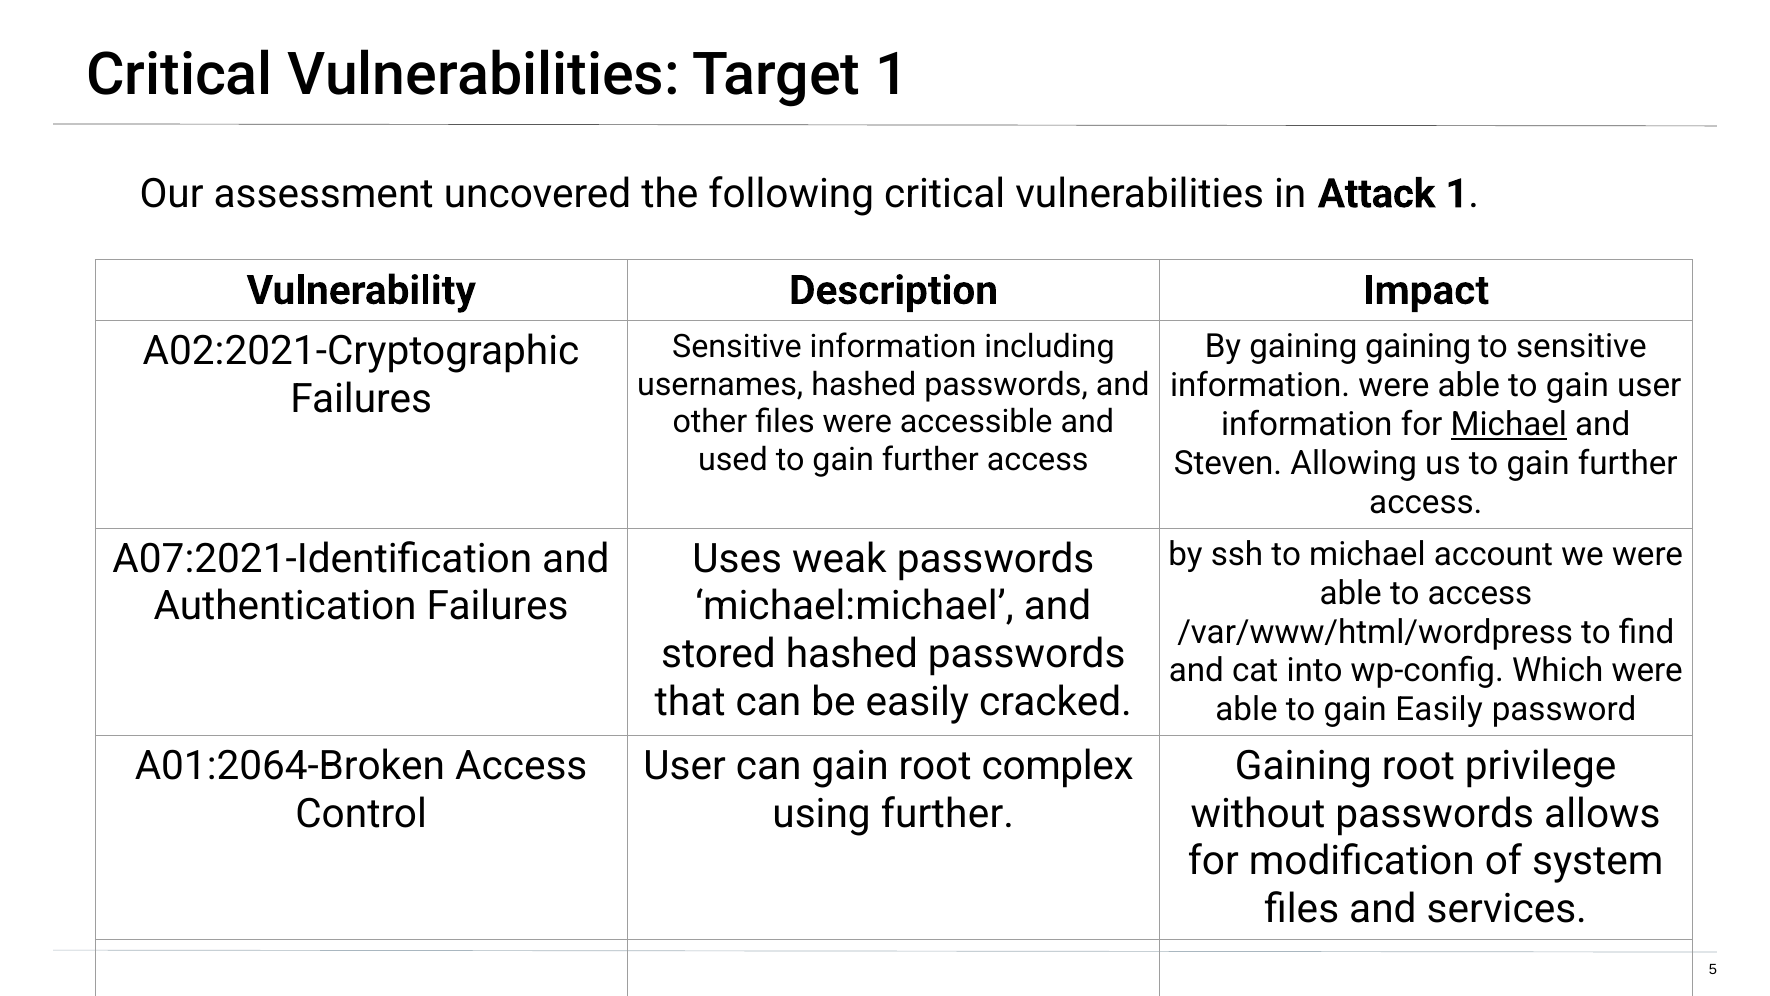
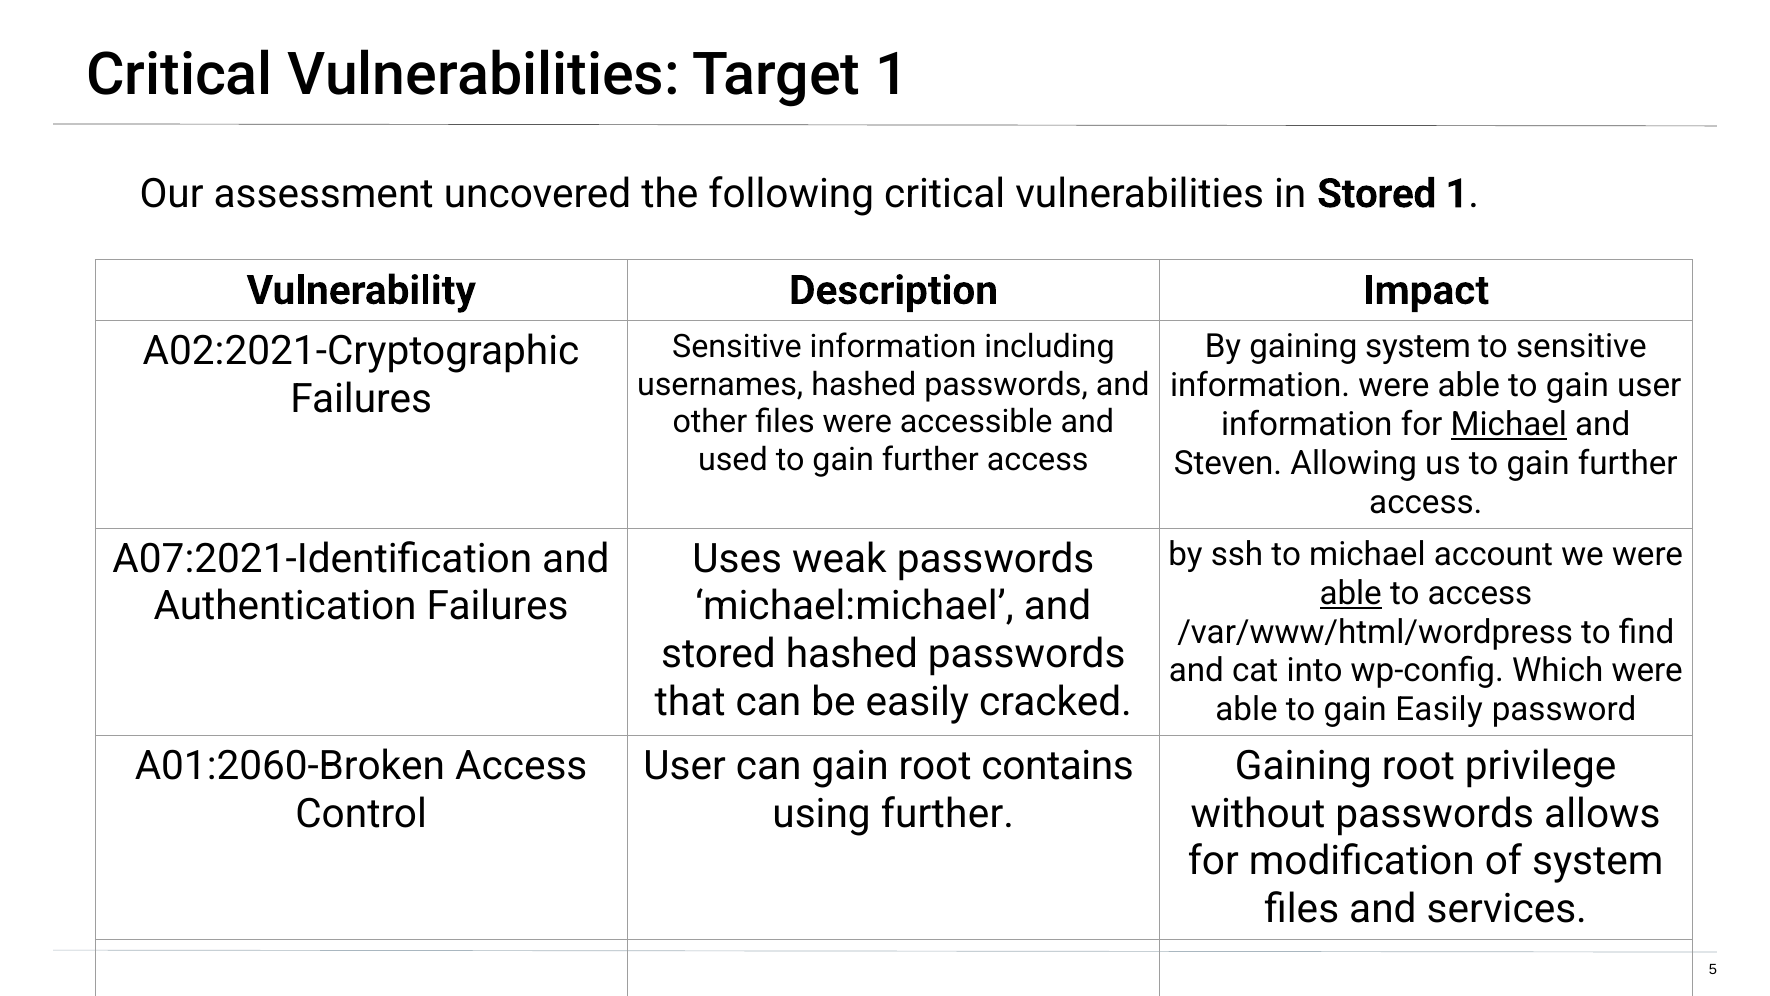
in Attack: Attack -> Stored (1377, 194)
gaining gaining: gaining -> system (1418, 347)
able underline: none -> present (1351, 593)
A01:2064-Broken: A01:2064-Broken -> A01:2060-Broken (290, 766)
complex: complex -> contains (1058, 766)
